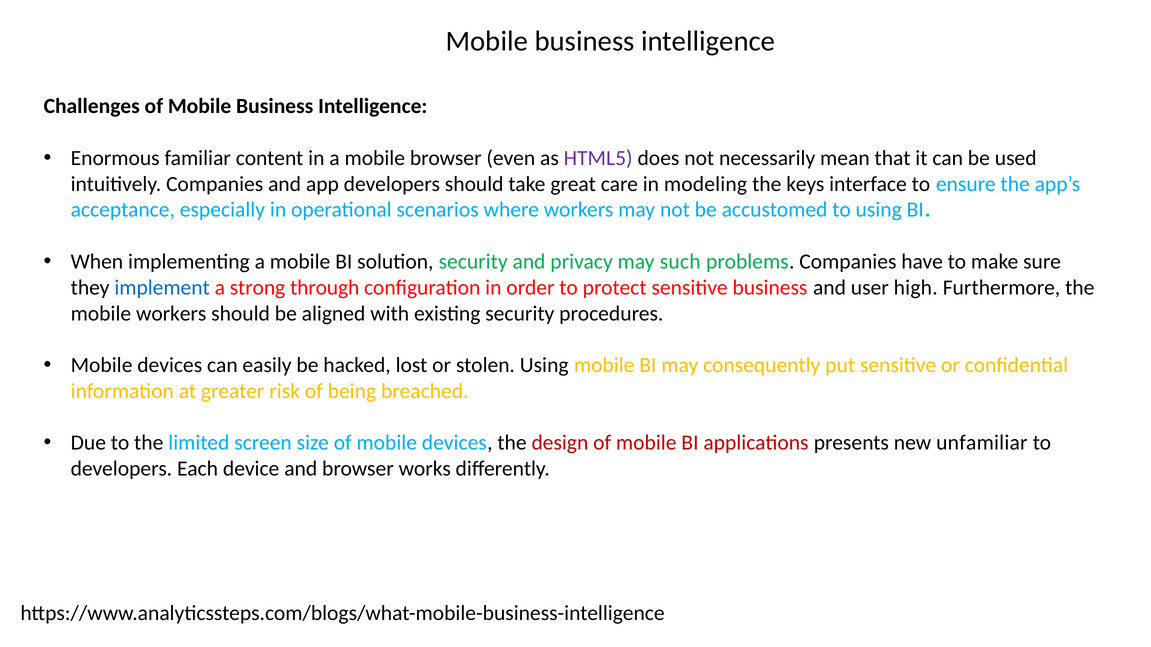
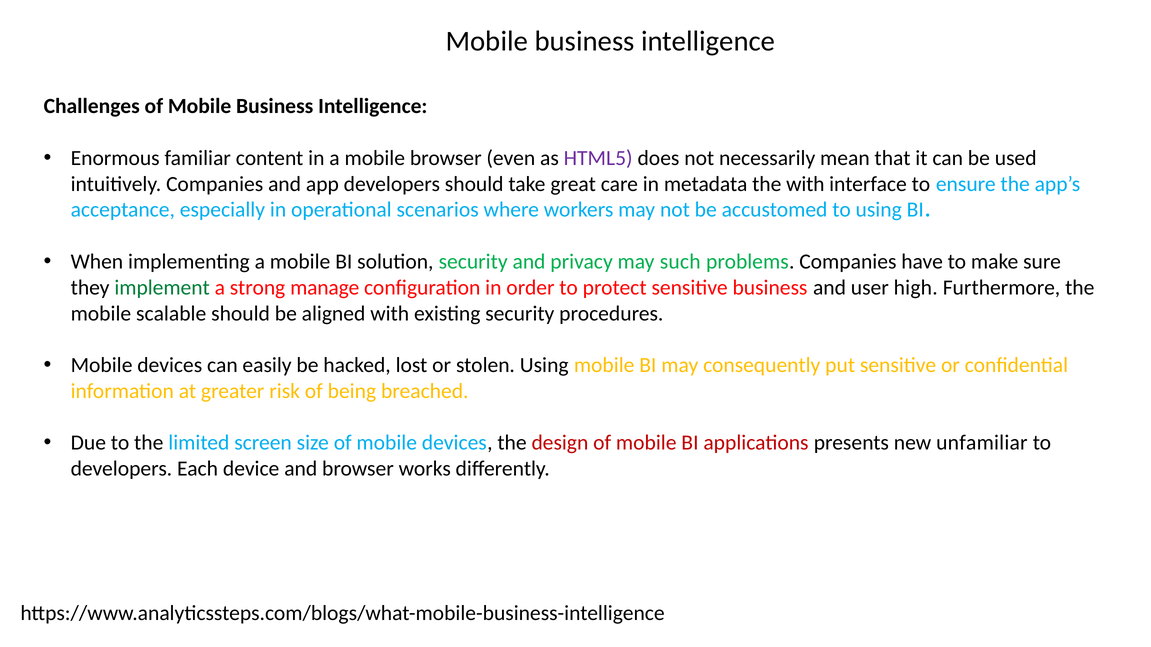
modeling: modeling -> metadata (706, 184)
the keys: keys -> with (805, 184)
implement colour: blue -> green (162, 288)
through: through -> manage (325, 288)
mobile workers: workers -> scalable (171, 314)
